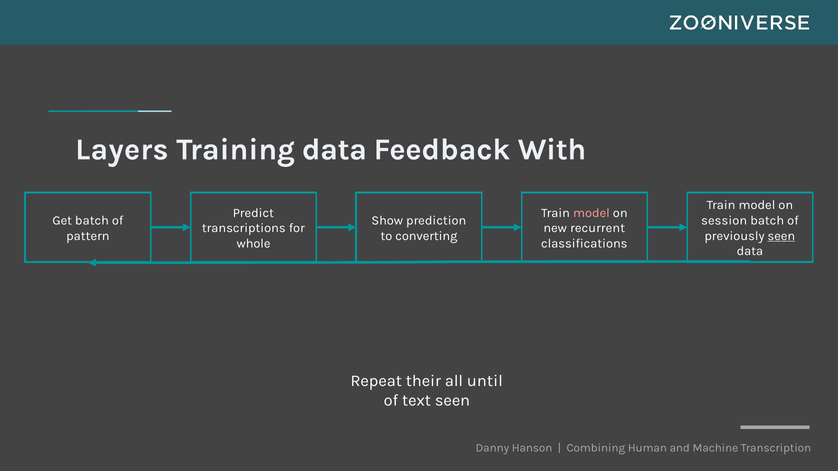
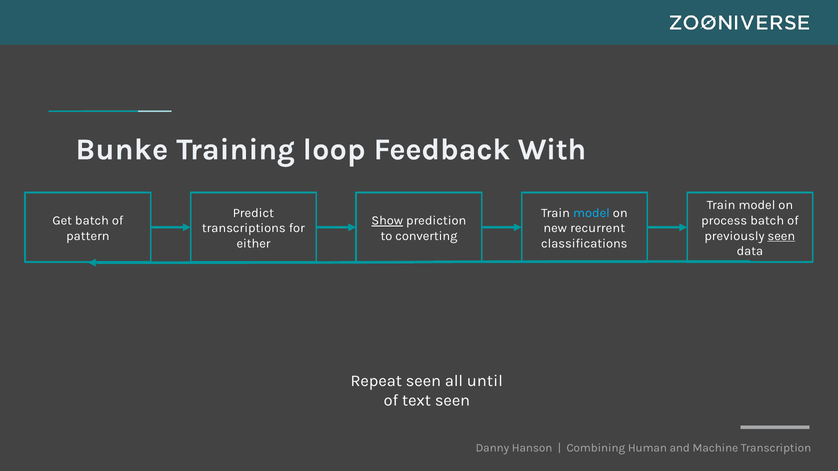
Layers: Layers -> Bunke (122, 150)
Training data: data -> loop (334, 150)
model colour: pink -> light blue (591, 213)
Show underline: none -> present (387, 221)
session: session -> process (724, 221)
whole: whole -> either (253, 244)
Repeat their: their -> seen (423, 381)
